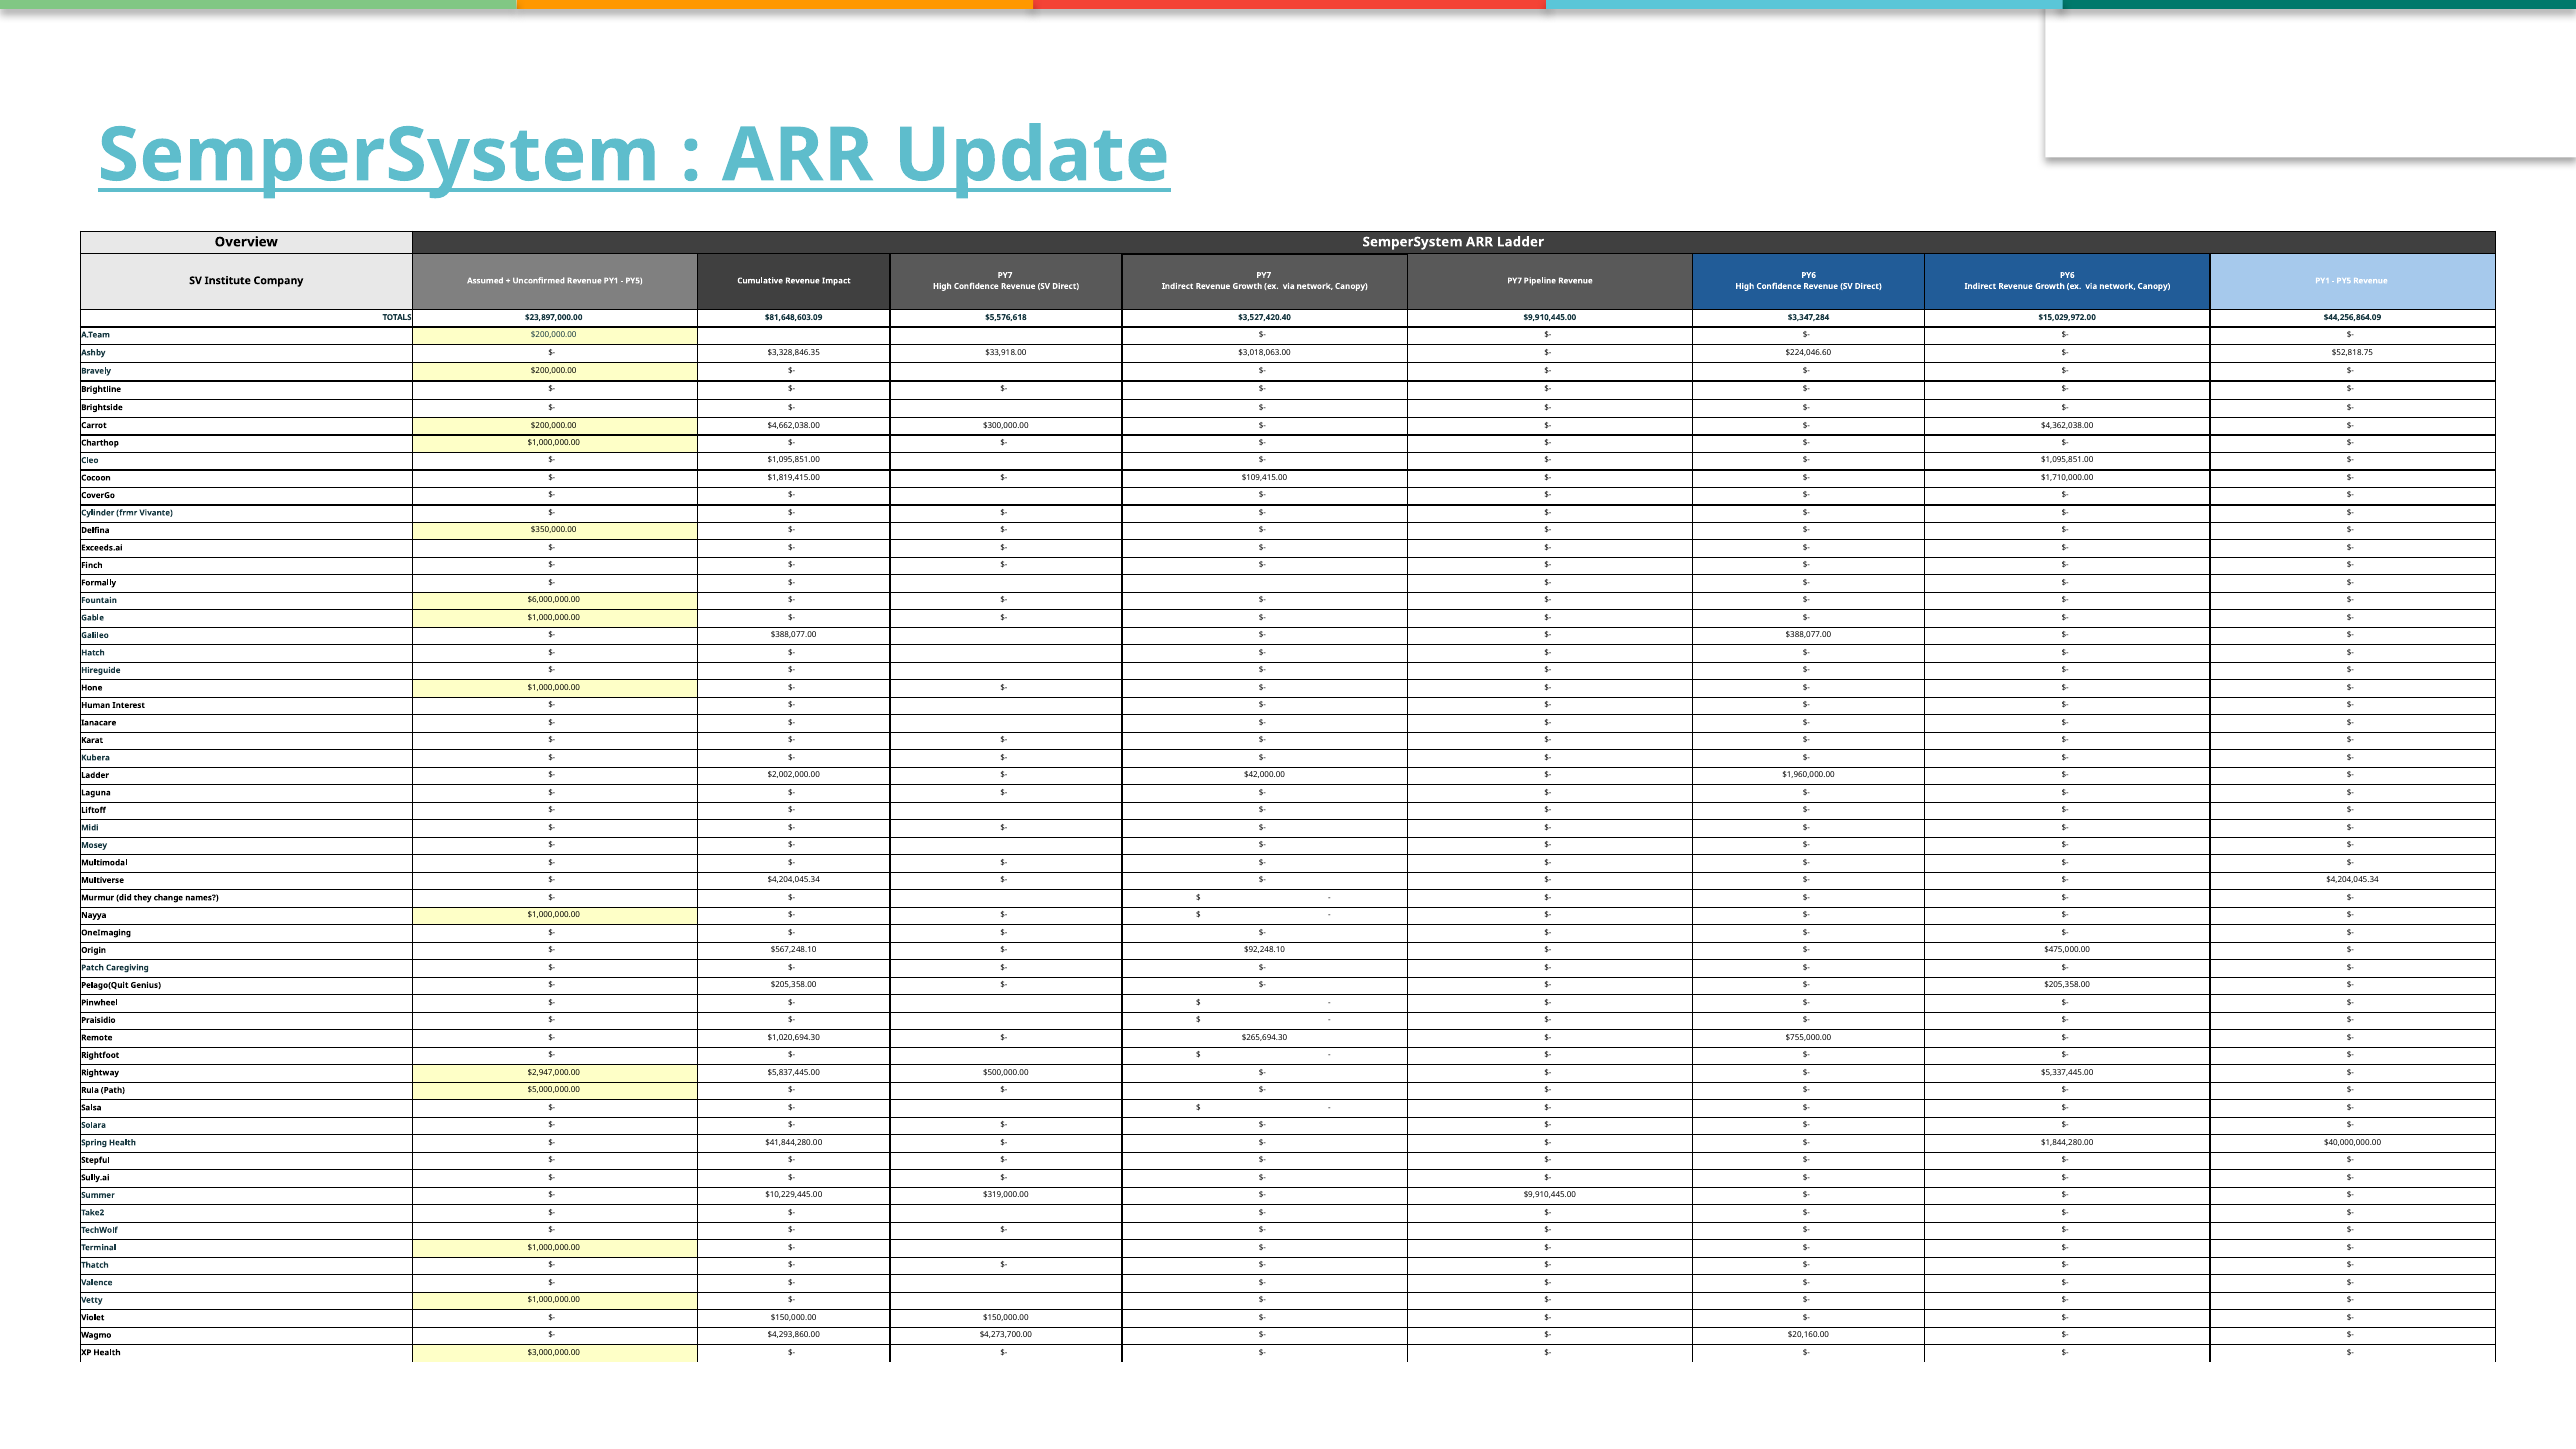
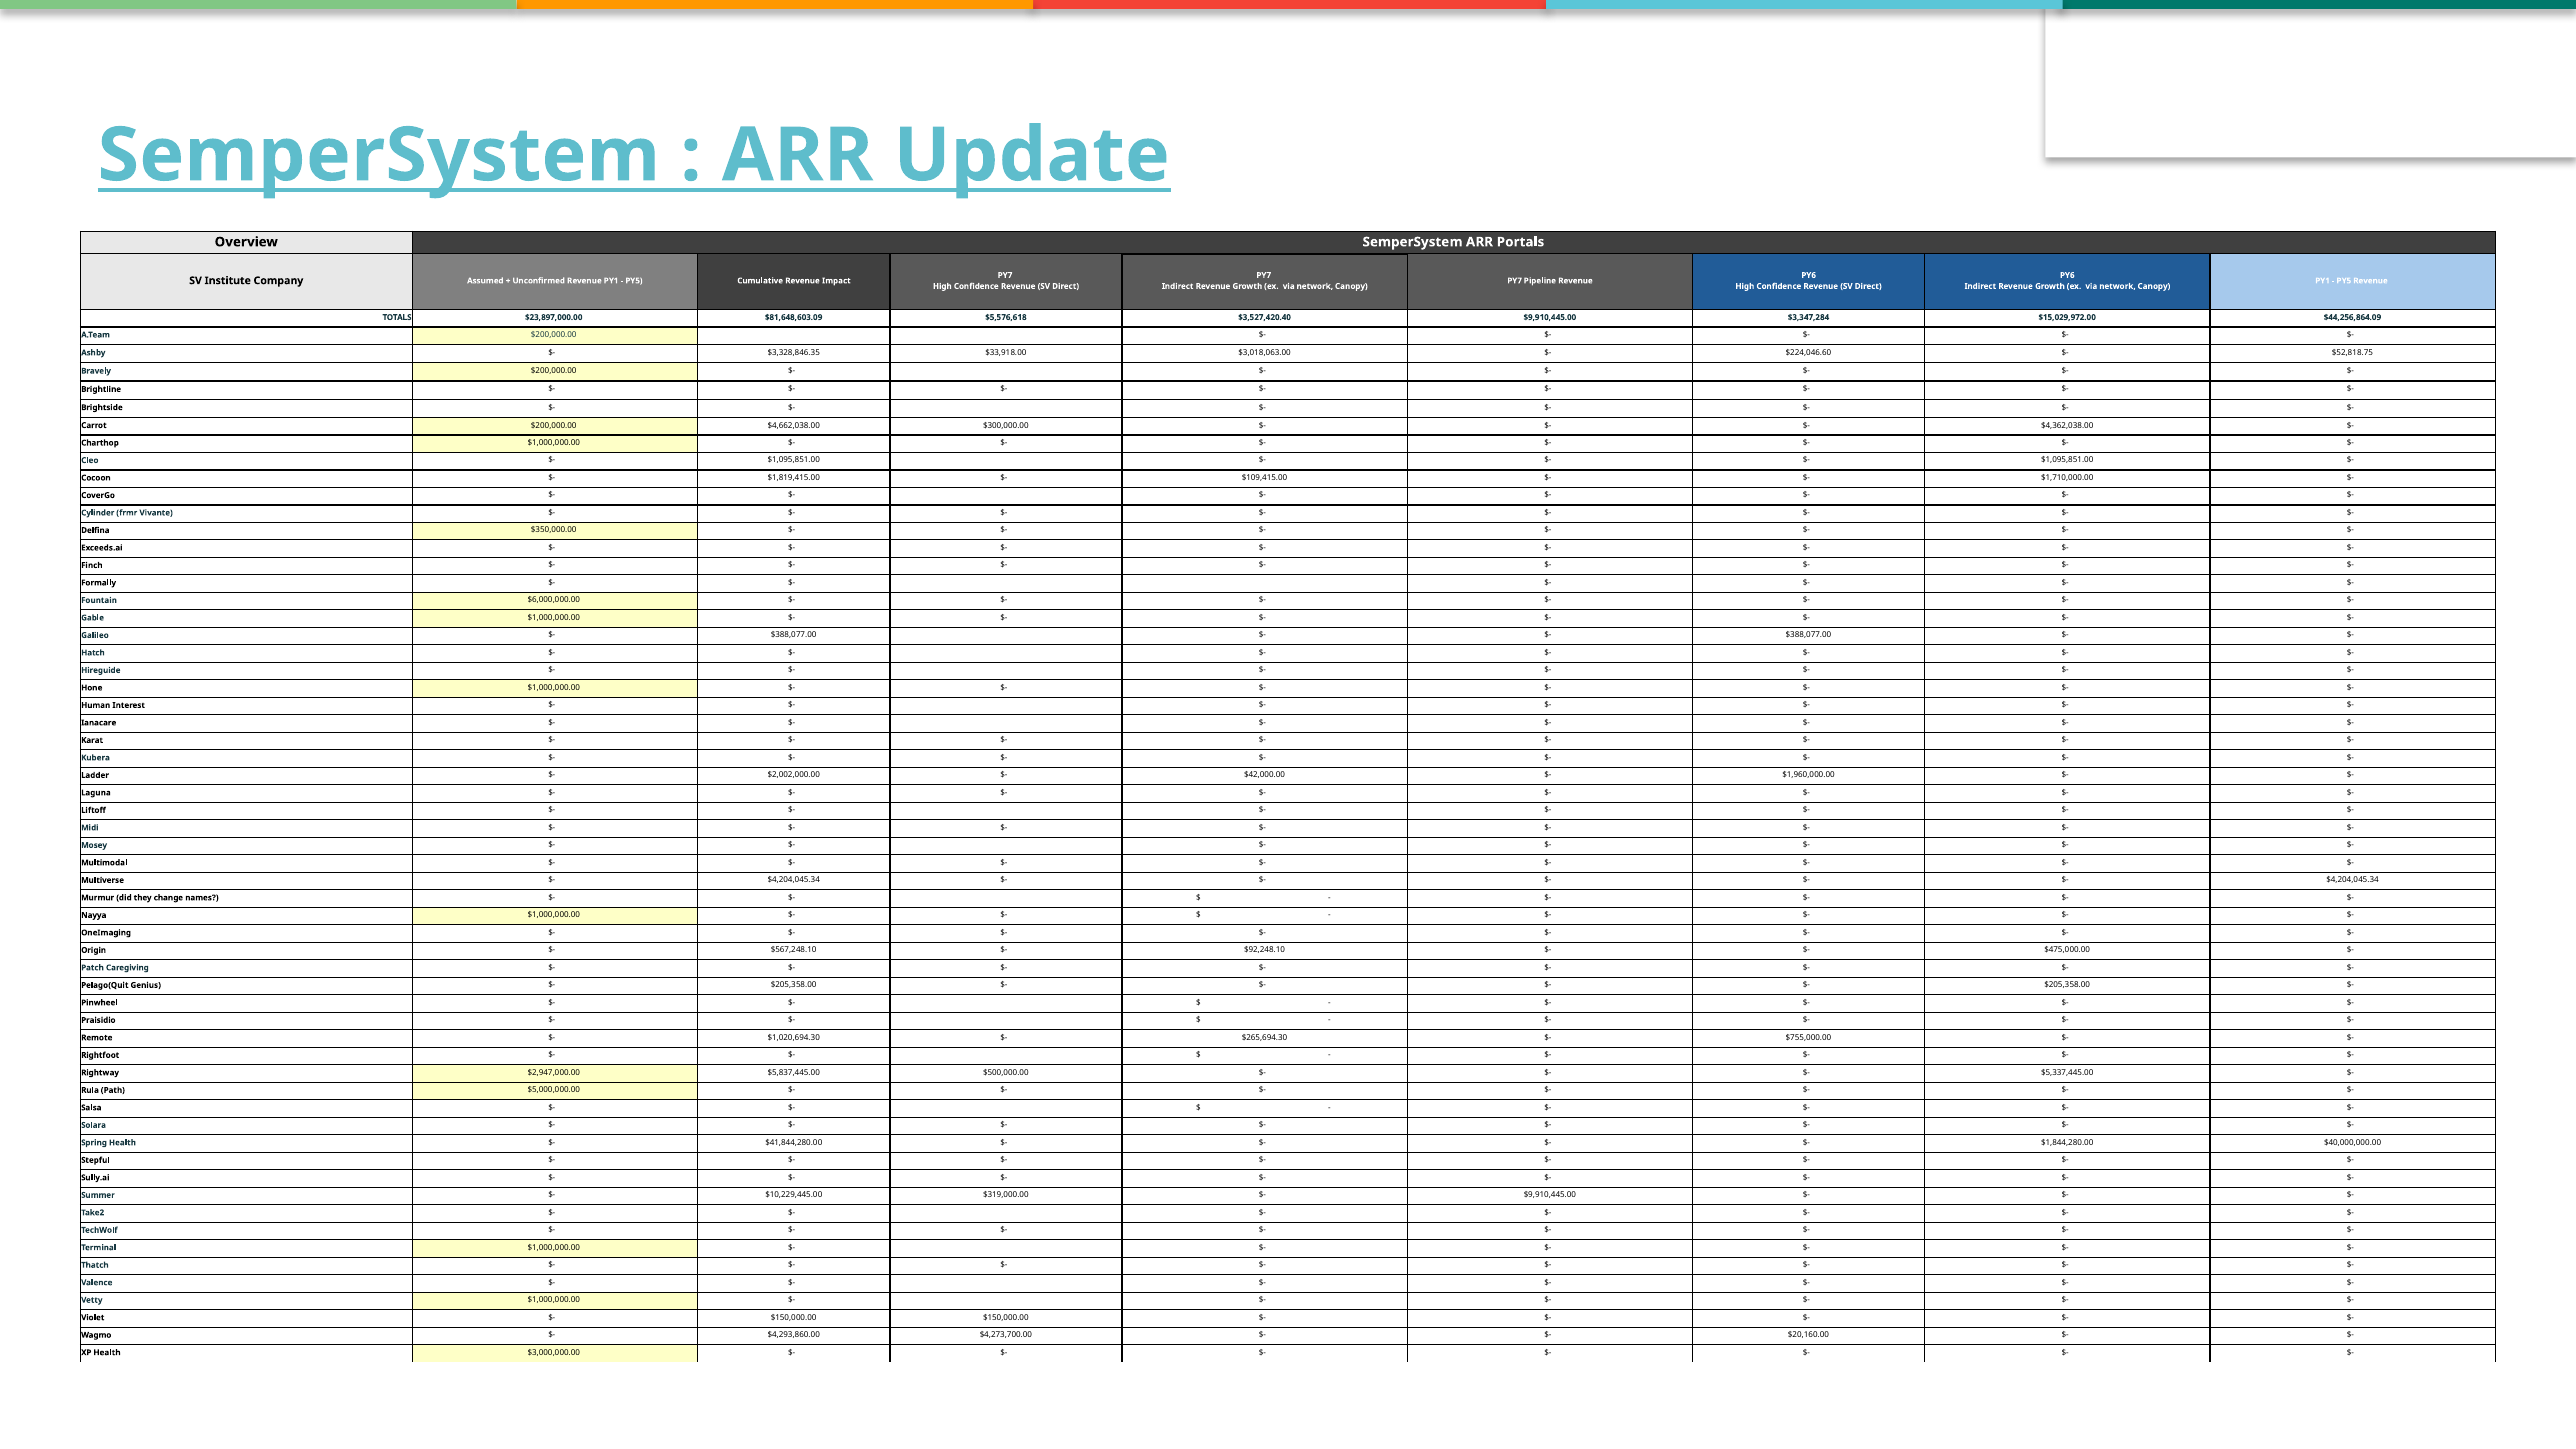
ARR Ladder: Ladder -> Portals (1521, 242)
